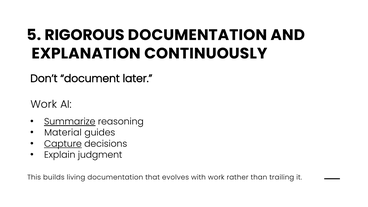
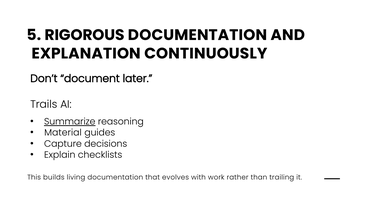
Work: Work -> Trails (44, 104)
Capture underline: present -> none (63, 144)
judgment: judgment -> checklists (100, 155)
